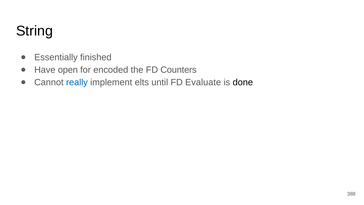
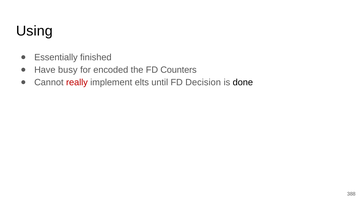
String: String -> Using (34, 31)
open: open -> busy (68, 70)
really colour: blue -> red (77, 82)
Evaluate: Evaluate -> Decision (203, 82)
